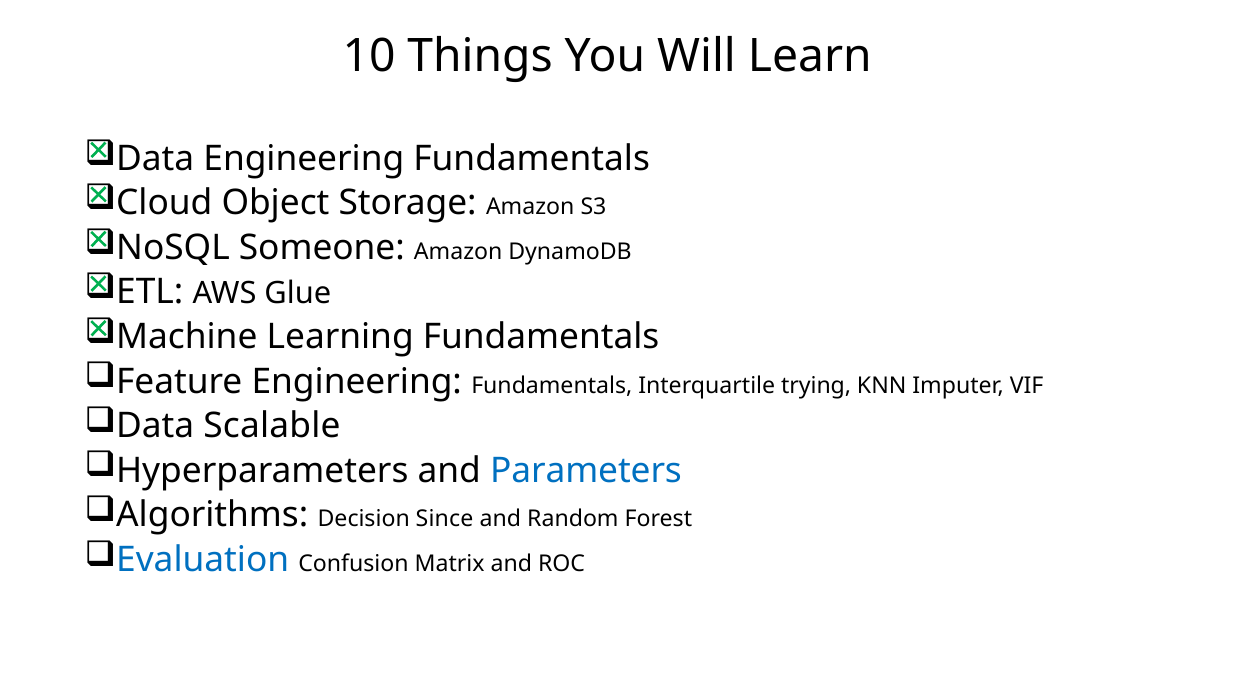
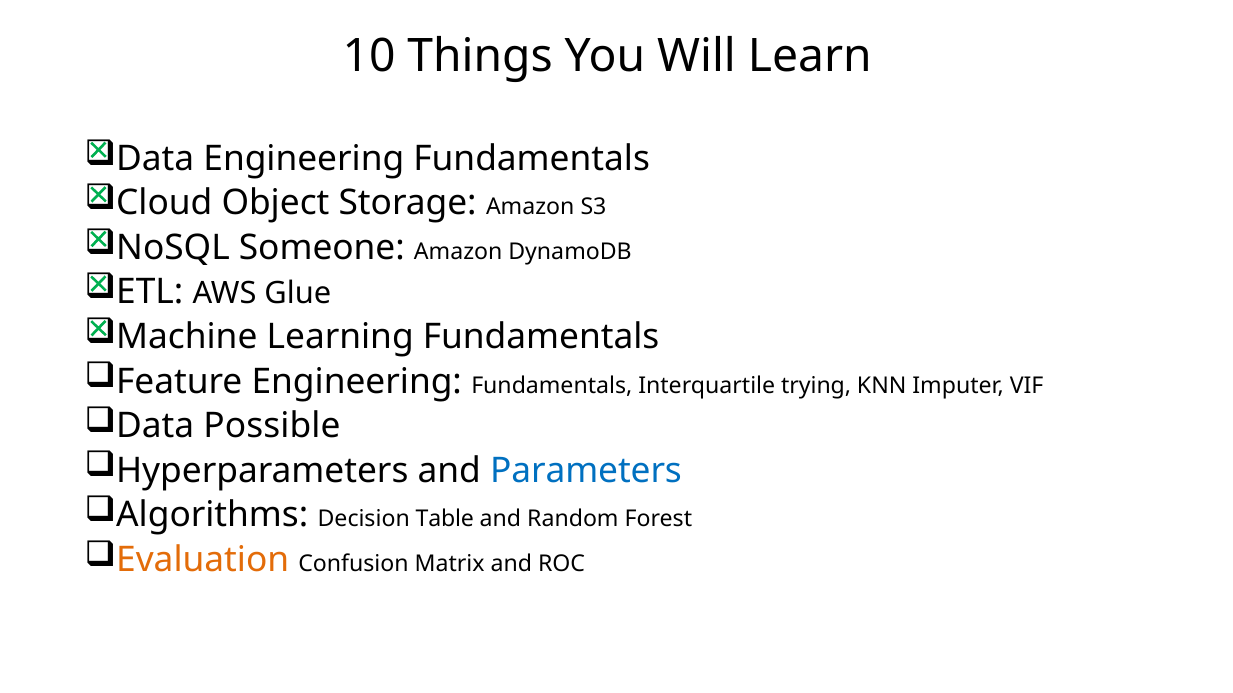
Scalable: Scalable -> Possible (272, 426)
Since: Since -> Table (445, 519)
Evaluation colour: blue -> orange (203, 560)
